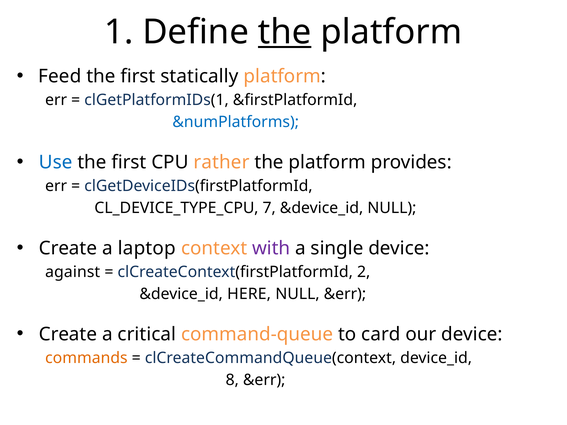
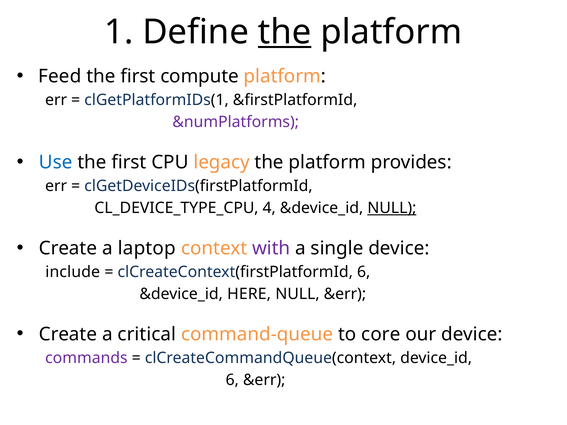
statically: statically -> compute (200, 76)
&numPlatforms colour: blue -> purple (236, 122)
rather: rather -> legacy (222, 162)
7: 7 -> 4 (269, 208)
NULL underline: none -> present (392, 208)
against: against -> include (73, 272)
clCreateContext(firstPlatformId 2: 2 -> 6 (364, 272)
card: card -> core (381, 334)
commands colour: orange -> purple (86, 358)
8: 8 -> 6 (232, 380)
